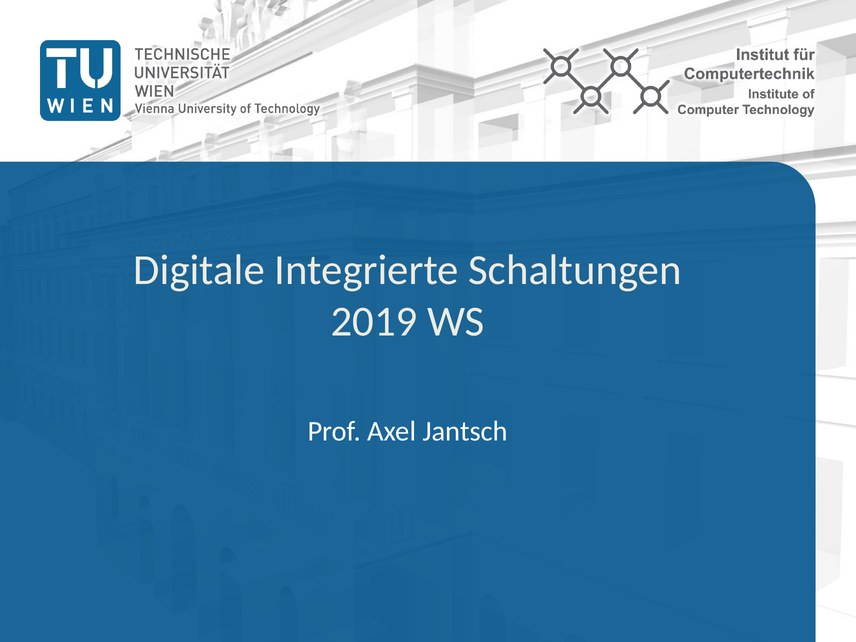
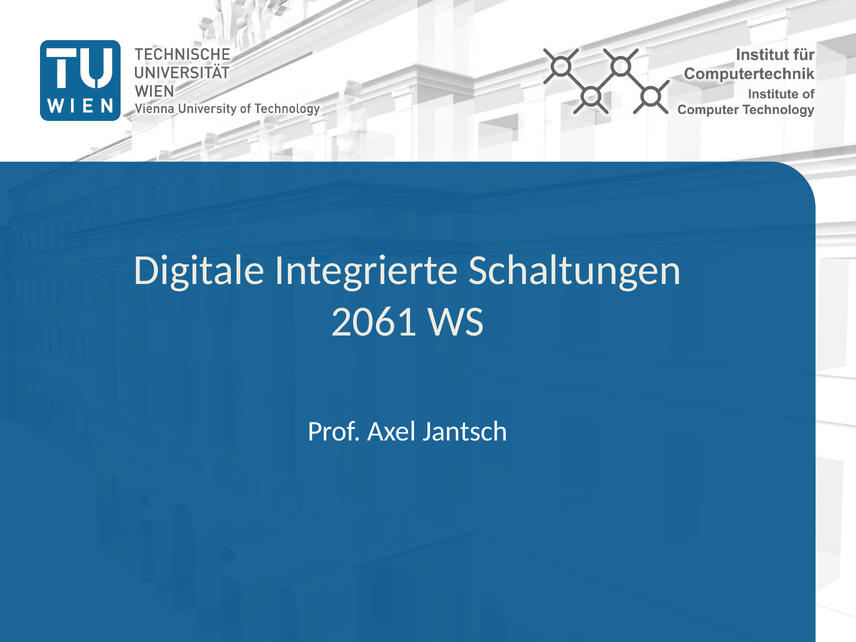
2019: 2019 -> 2061 (374, 322)
